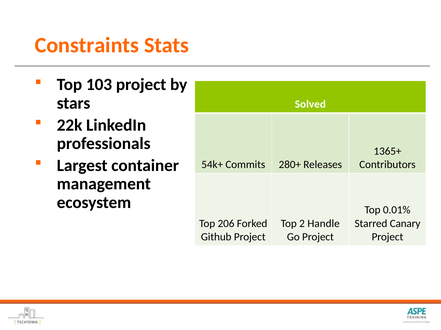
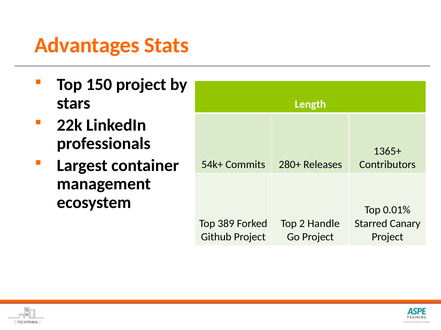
Constraints: Constraints -> Advantages (87, 45)
103: 103 -> 150 (99, 85)
Solved: Solved -> Length (310, 105)
206: 206 -> 389 (226, 224)
